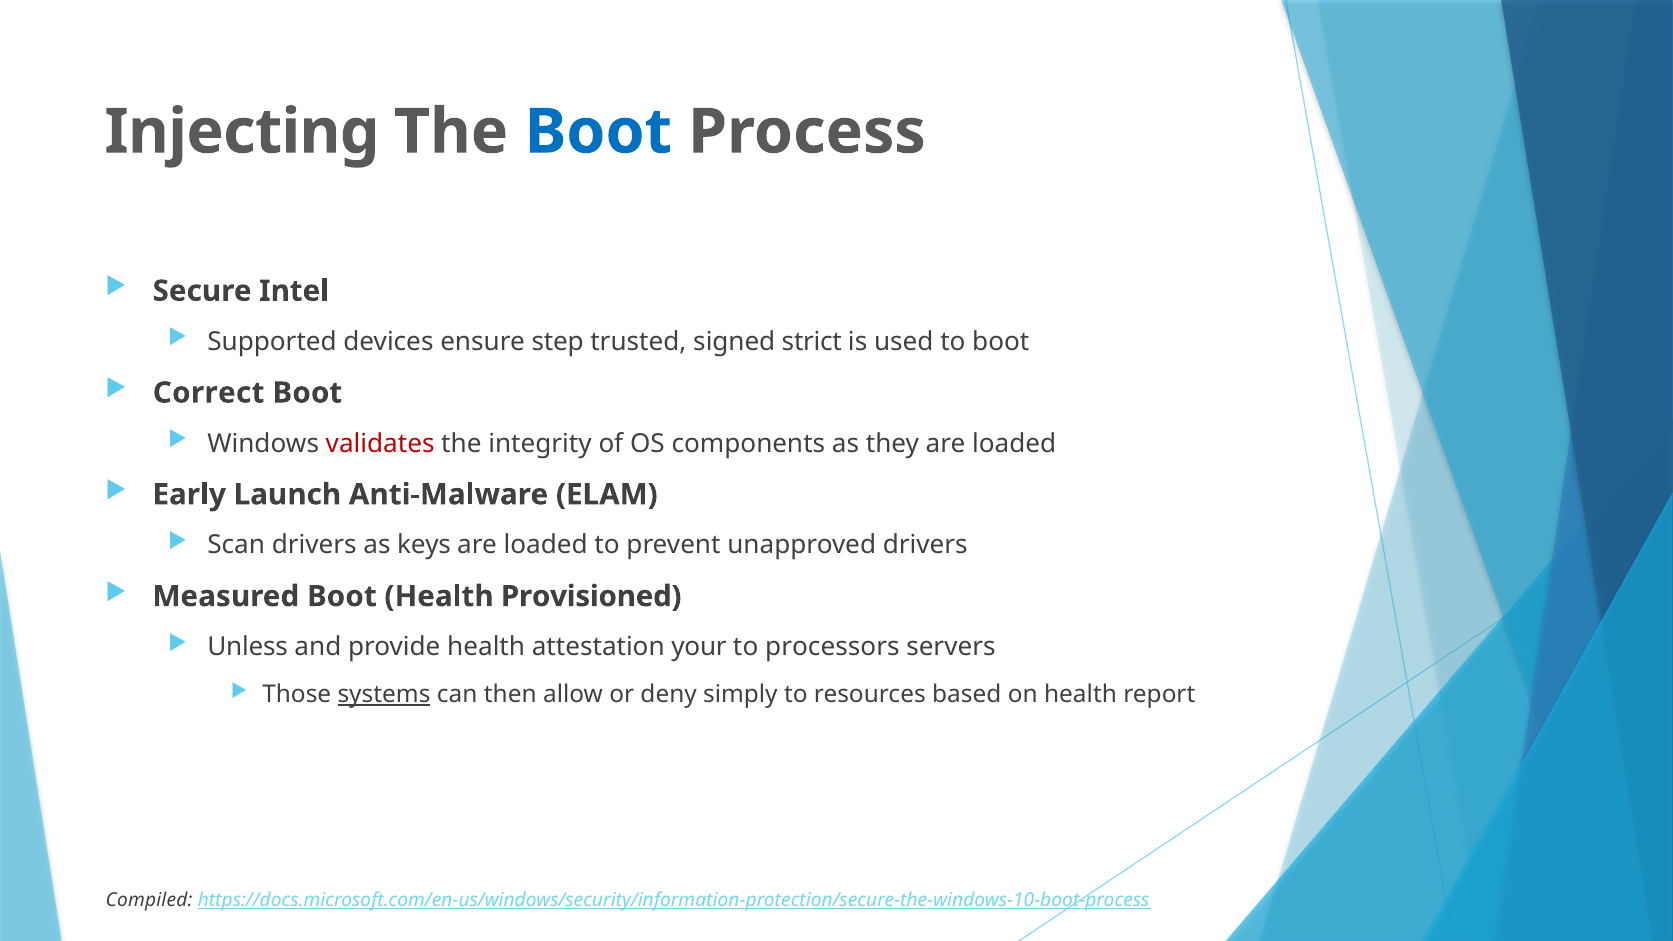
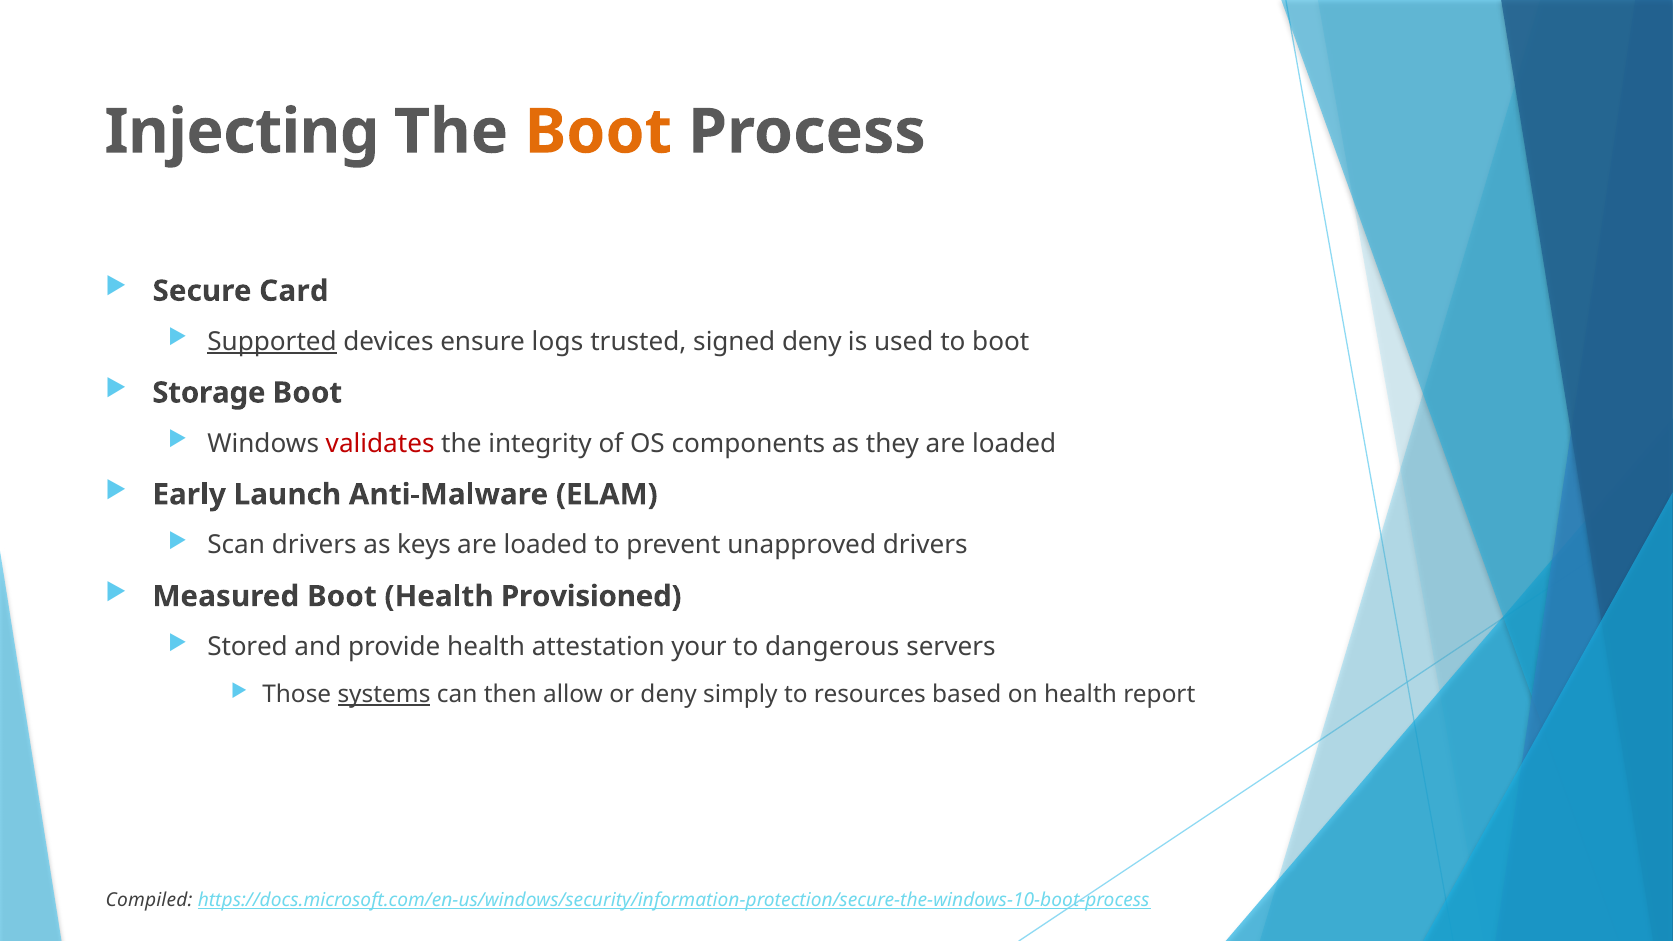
Boot colour: blue -> orange (598, 132)
Intel: Intel -> Card (294, 291)
Supported underline: none -> present (272, 342)
step: step -> logs (557, 342)
signed strict: strict -> deny (812, 342)
Correct: Correct -> Storage (209, 393)
Unless: Unless -> Stored (248, 647)
processors: processors -> dangerous (832, 647)
